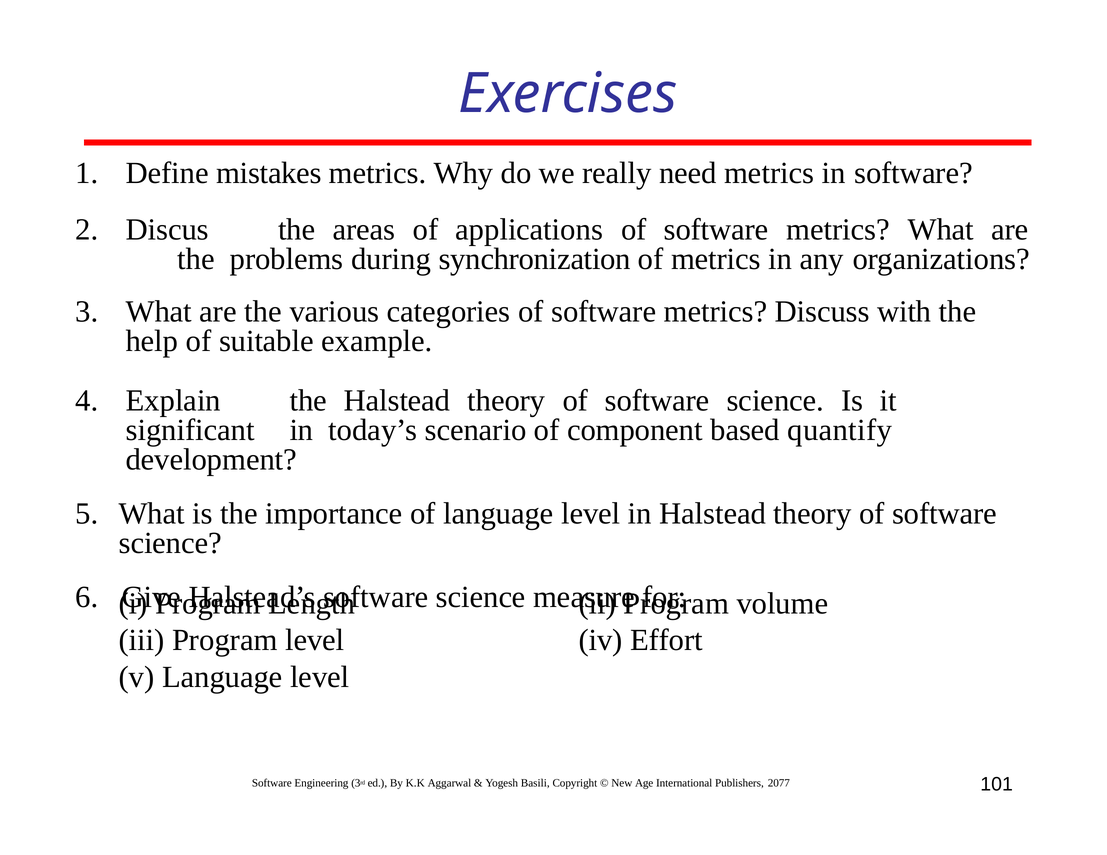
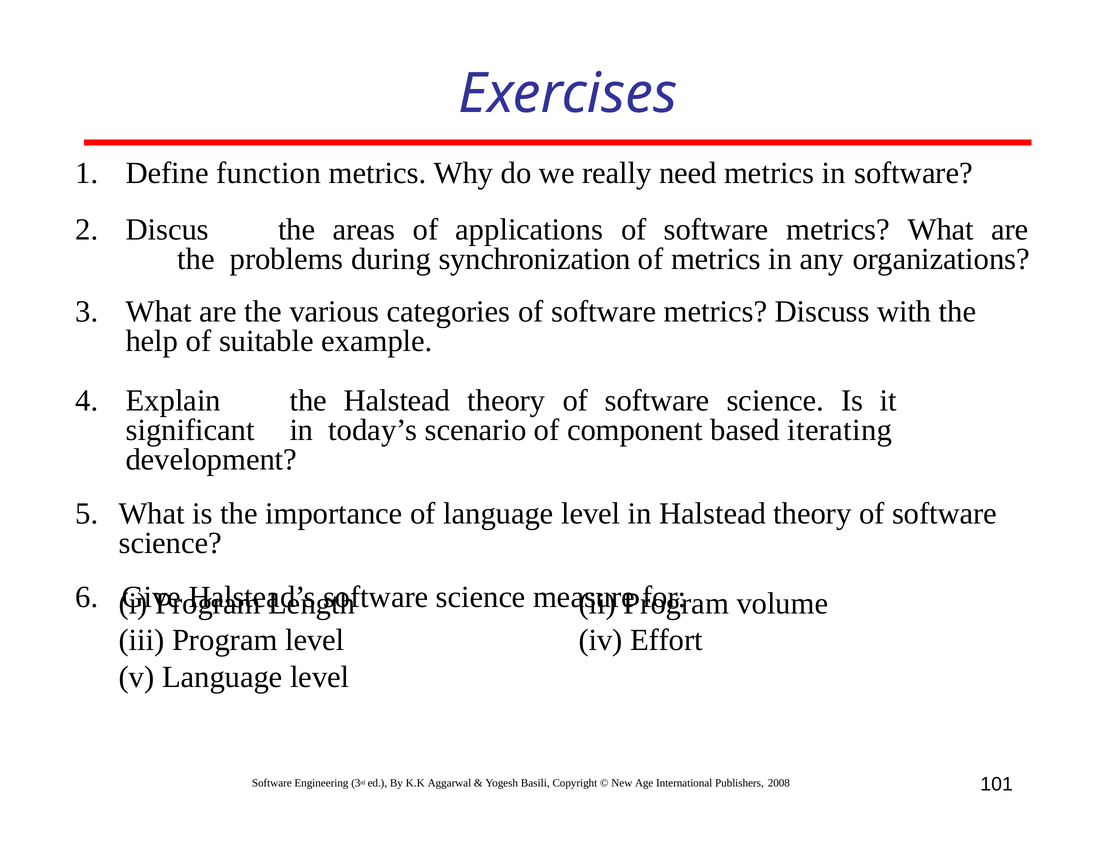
mistakes: mistakes -> function (269, 173)
quantify: quantify -> iterating (840, 430)
2077: 2077 -> 2008 (779, 784)
